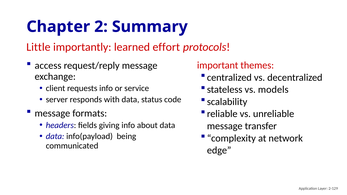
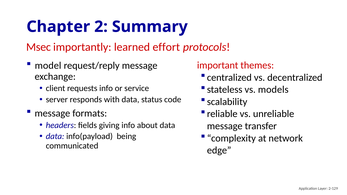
Little: Little -> Msec (38, 47)
access: access -> model (48, 66)
